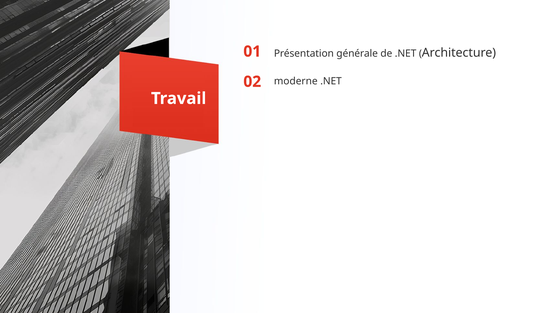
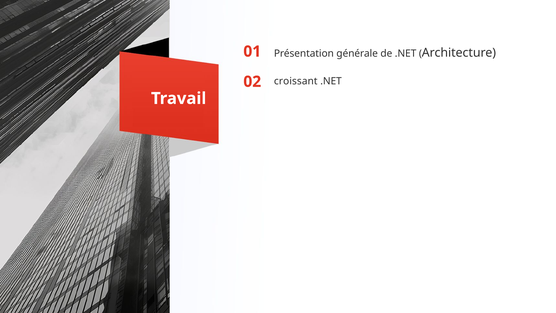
moderne: moderne -> croissant (296, 81)
